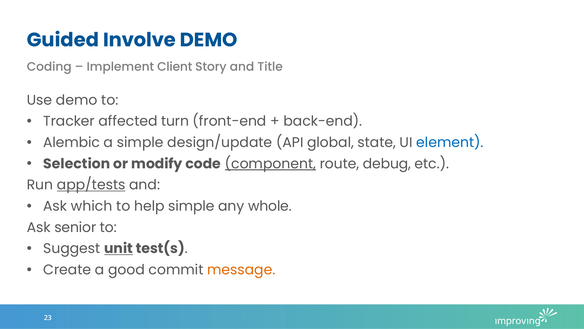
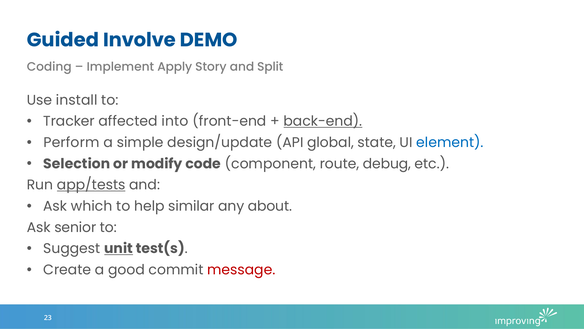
Client: Client -> Apply (175, 67)
Title: Title -> Split (270, 67)
Use demo: demo -> install (77, 100)
turn: turn -> into (175, 121)
back-end underline: none -> present (323, 121)
Alembic: Alembic -> Perform (71, 142)
component underline: present -> none (270, 164)
help simple: simple -> similar (191, 206)
whole: whole -> about (270, 206)
message colour: orange -> red (241, 270)
